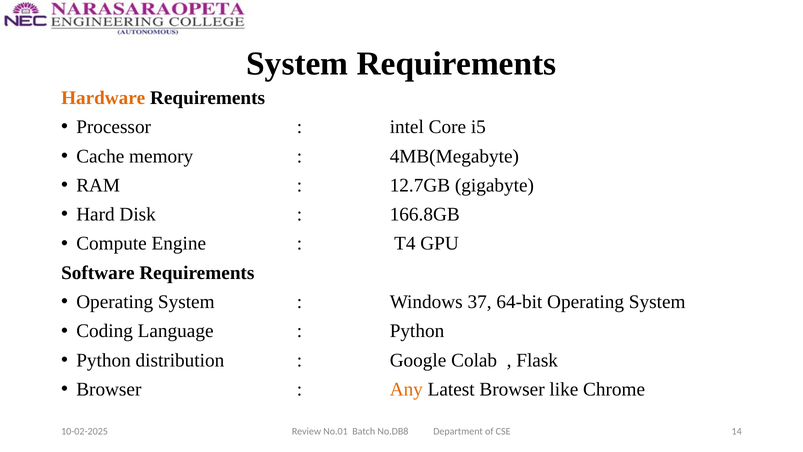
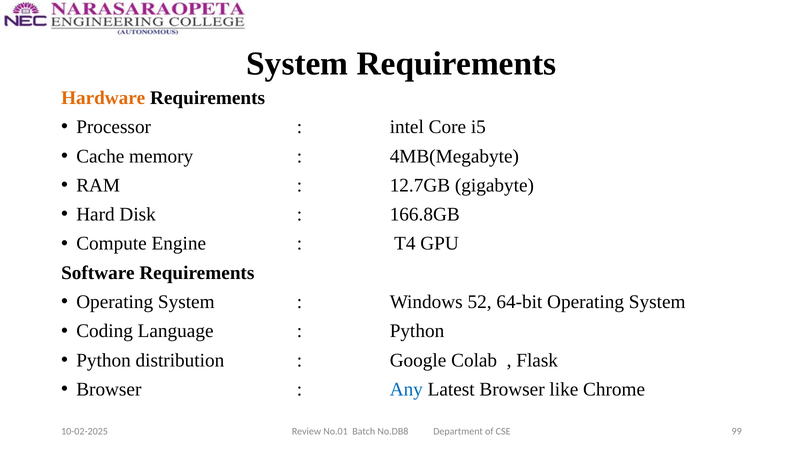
37: 37 -> 52 (480, 302)
Any colour: orange -> blue (406, 389)
14: 14 -> 99 (737, 431)
